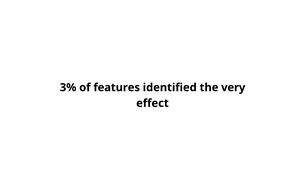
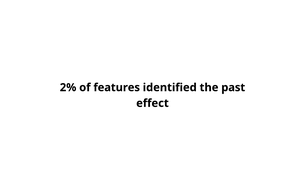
3%: 3% -> 2% (68, 87)
very: very -> past (233, 87)
